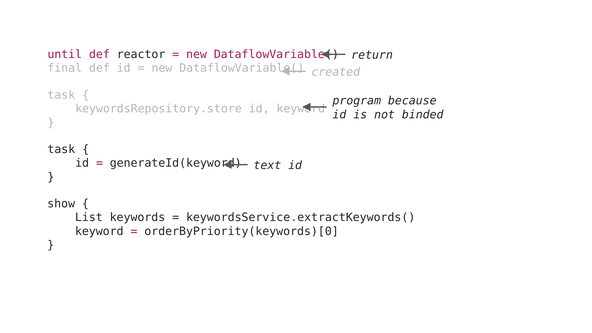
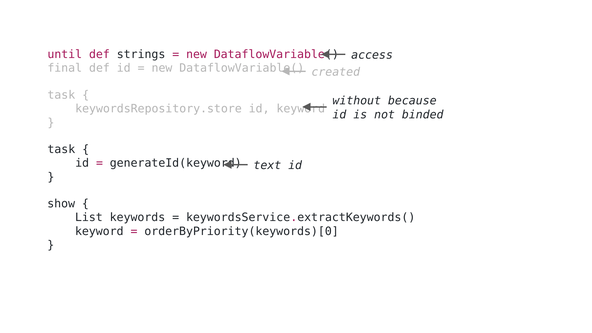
reactor: reactor -> strings (141, 54)
return: return -> access (372, 55)
program: program -> without (357, 101)
